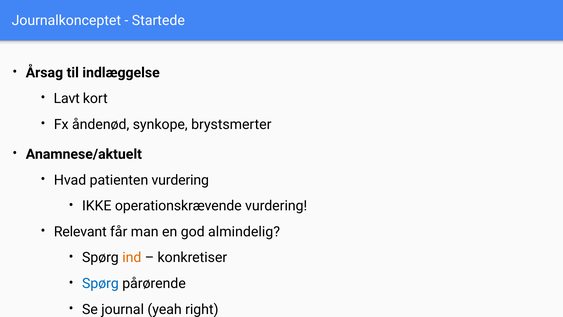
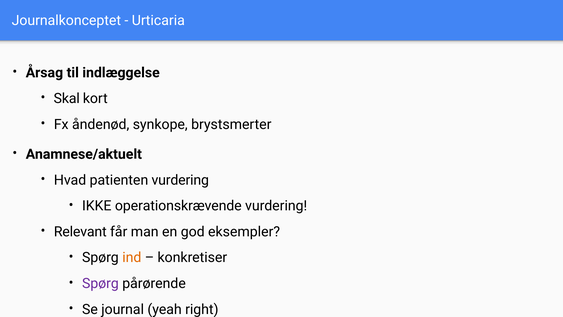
Startede: Startede -> Urticaria (158, 21)
Lavt: Lavt -> Skal (67, 98)
almindelig: almindelig -> eksempler (244, 232)
Spørg colour: blue -> purple (100, 283)
